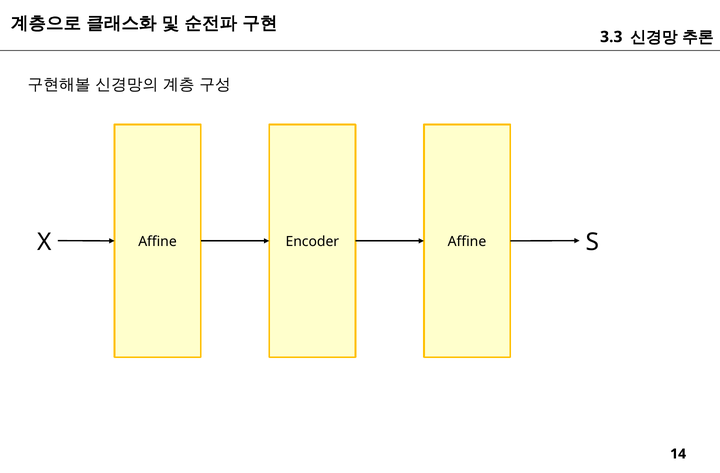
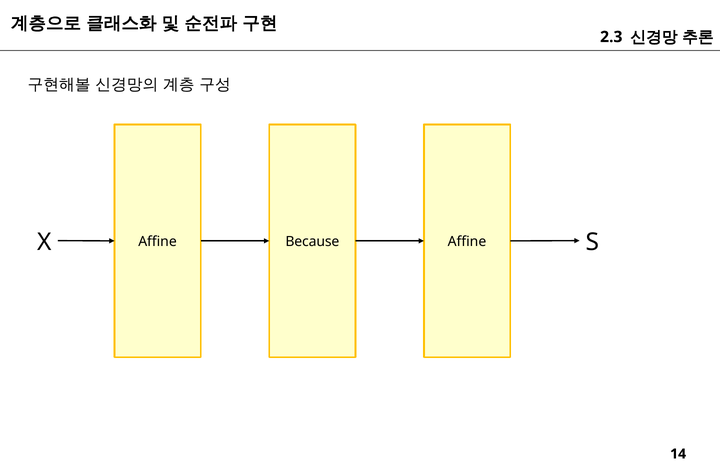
3.3: 3.3 -> 2.3 (611, 37)
Encoder: Encoder -> Because (312, 242)
